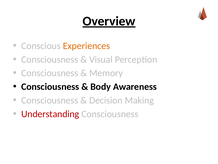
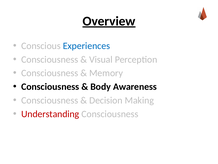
Experiences colour: orange -> blue (86, 46)
